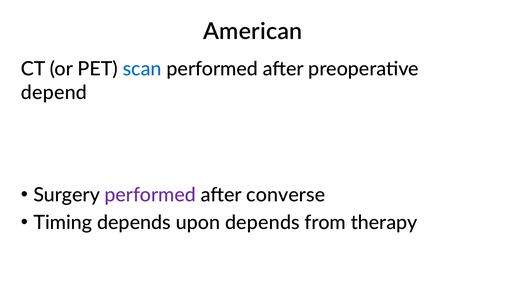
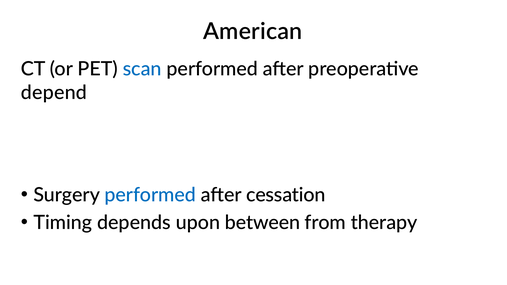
performed colour: purple -> blue (150, 195)
converse: converse -> cessation (286, 195)
upon depends: depends -> between (263, 223)
